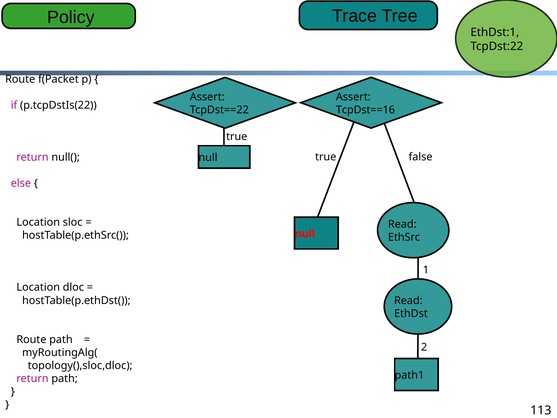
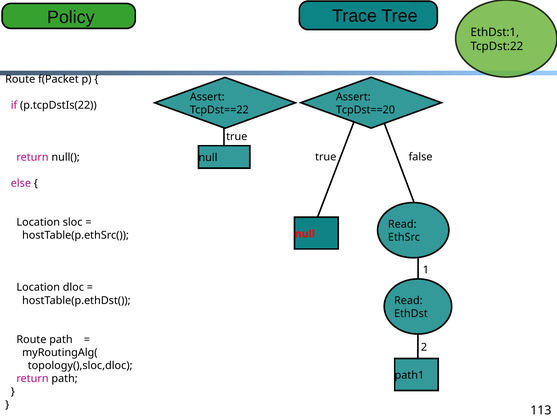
TcpDst==16: TcpDst==16 -> TcpDst==20 (365, 110)
